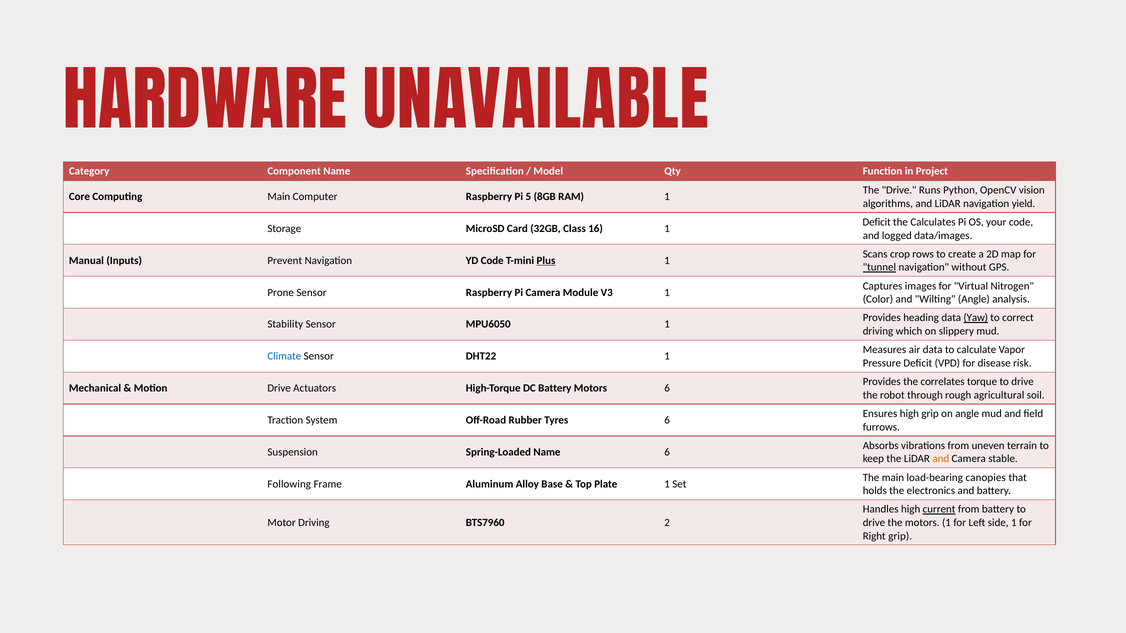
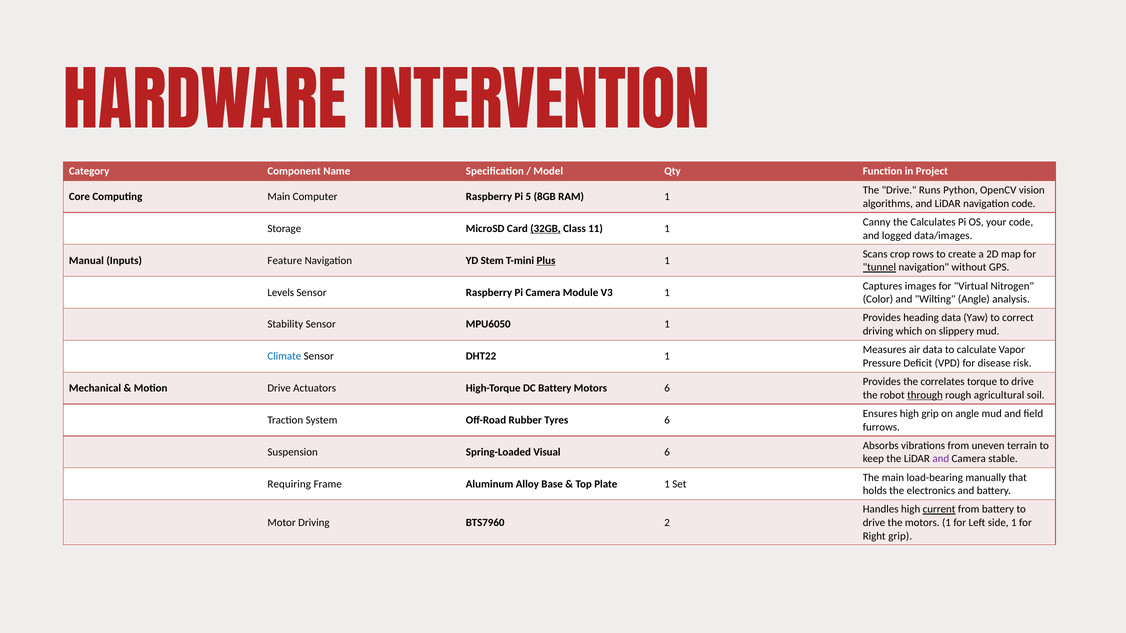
UNAVAILABLE: UNAVAILABLE -> INTERVENTION (536, 105)
navigation yield: yield -> code (1023, 204)
Deficit: Deficit -> Canny (877, 222)
32GB underline: none -> present (545, 229)
16: 16 -> 11 (596, 229)
Prevent: Prevent -> Feature (285, 261)
YD Code: Code -> Stem (492, 261)
Prone: Prone -> Levels (281, 293)
Yaw underline: present -> none (976, 318)
through underline: none -> present (925, 395)
Spring-Loaded Name: Name -> Visual (547, 452)
and colour: orange -> purple (941, 459)
canopies: canopies -> manually (986, 478)
Following: Following -> Requiring (289, 484)
